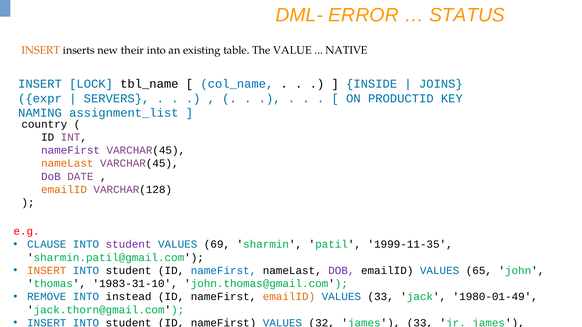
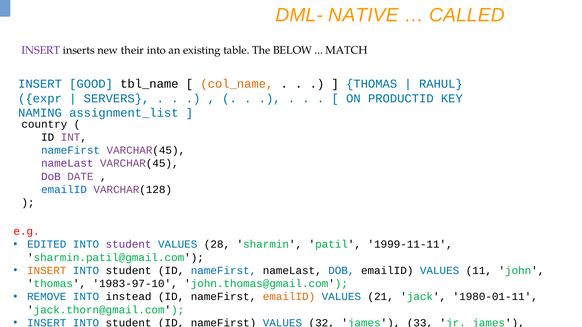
ERROR: ERROR -> NATIVE (364, 15)
STATUS: STATUS -> CALLED (467, 15)
INSERT colour: orange -> purple (41, 50)
VALUE: VALUE -> BELOW (293, 50)
NATIVE: NATIVE -> MATCH (347, 50)
LOCK: LOCK -> GOOD (91, 84)
col_name colour: blue -> orange (237, 84)
INSIDE: INSIDE -> THOMAS (372, 84)
JOINS: JOINS -> RAHUL (441, 84)
nameFirst colour: purple -> blue (71, 150)
nameLast colour: orange -> purple (67, 164)
emailID colour: orange -> blue (64, 190)
CLAUSE: CLAUSE -> EDITED (47, 245)
69: 69 -> 28 (217, 245)
1999-11-35: 1999-11-35 -> 1999-11-11 (410, 245)
DOB colour: purple -> blue (341, 271)
65: 65 -> 11 (479, 271)
1983-31-10: 1983-31-10 -> 1983-97-10 (135, 284)
VALUES 33: 33 -> 21 (381, 297)
1980-01-49: 1980-01-49 -> 1980-01-11 (495, 297)
